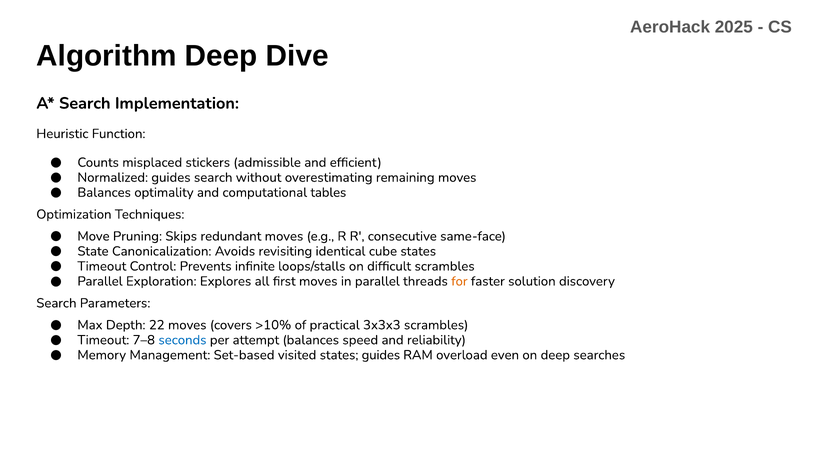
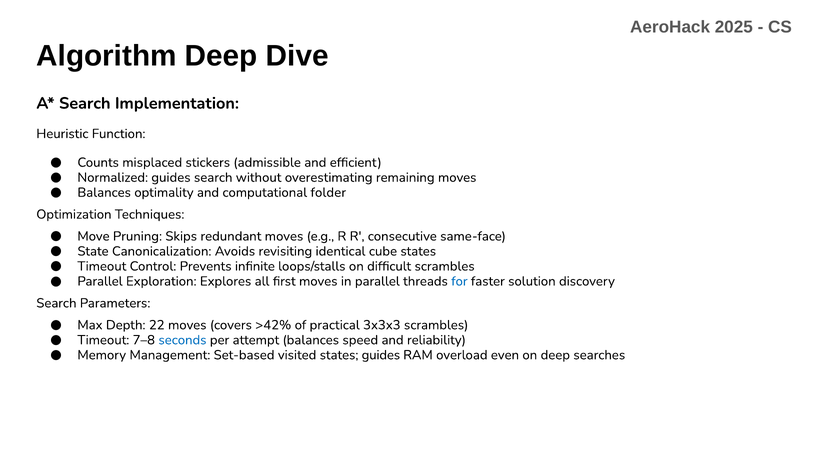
tables: tables -> folder (328, 192)
for colour: orange -> blue (459, 281)
>10%: >10% -> >42% (273, 325)
